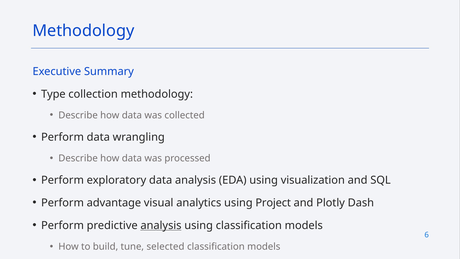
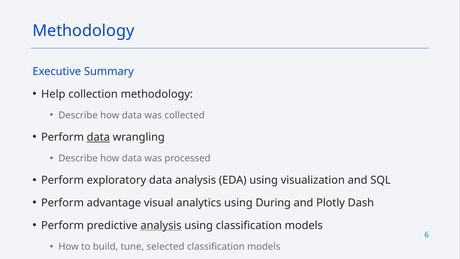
Type: Type -> Help (53, 94)
data underline: none -> present (98, 137)
Project: Project -> During (273, 203)
